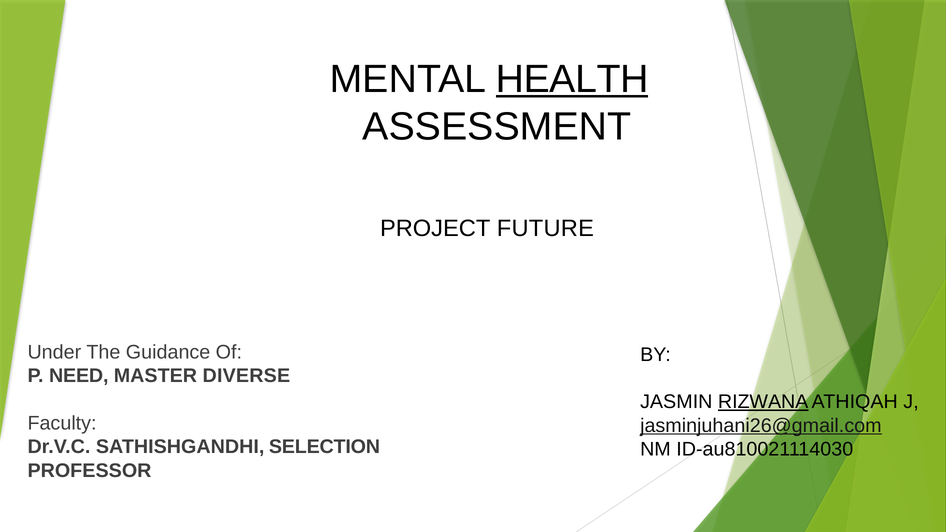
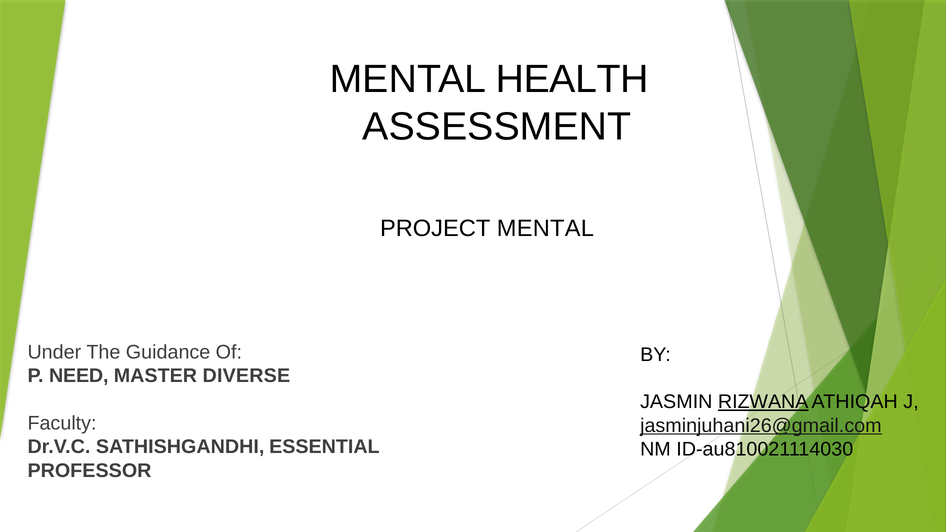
HEALTH underline: present -> none (572, 79)
PROJECT FUTURE: FUTURE -> MENTAL (545, 228)
SELECTION: SELECTION -> ESSENTIAL (324, 447)
